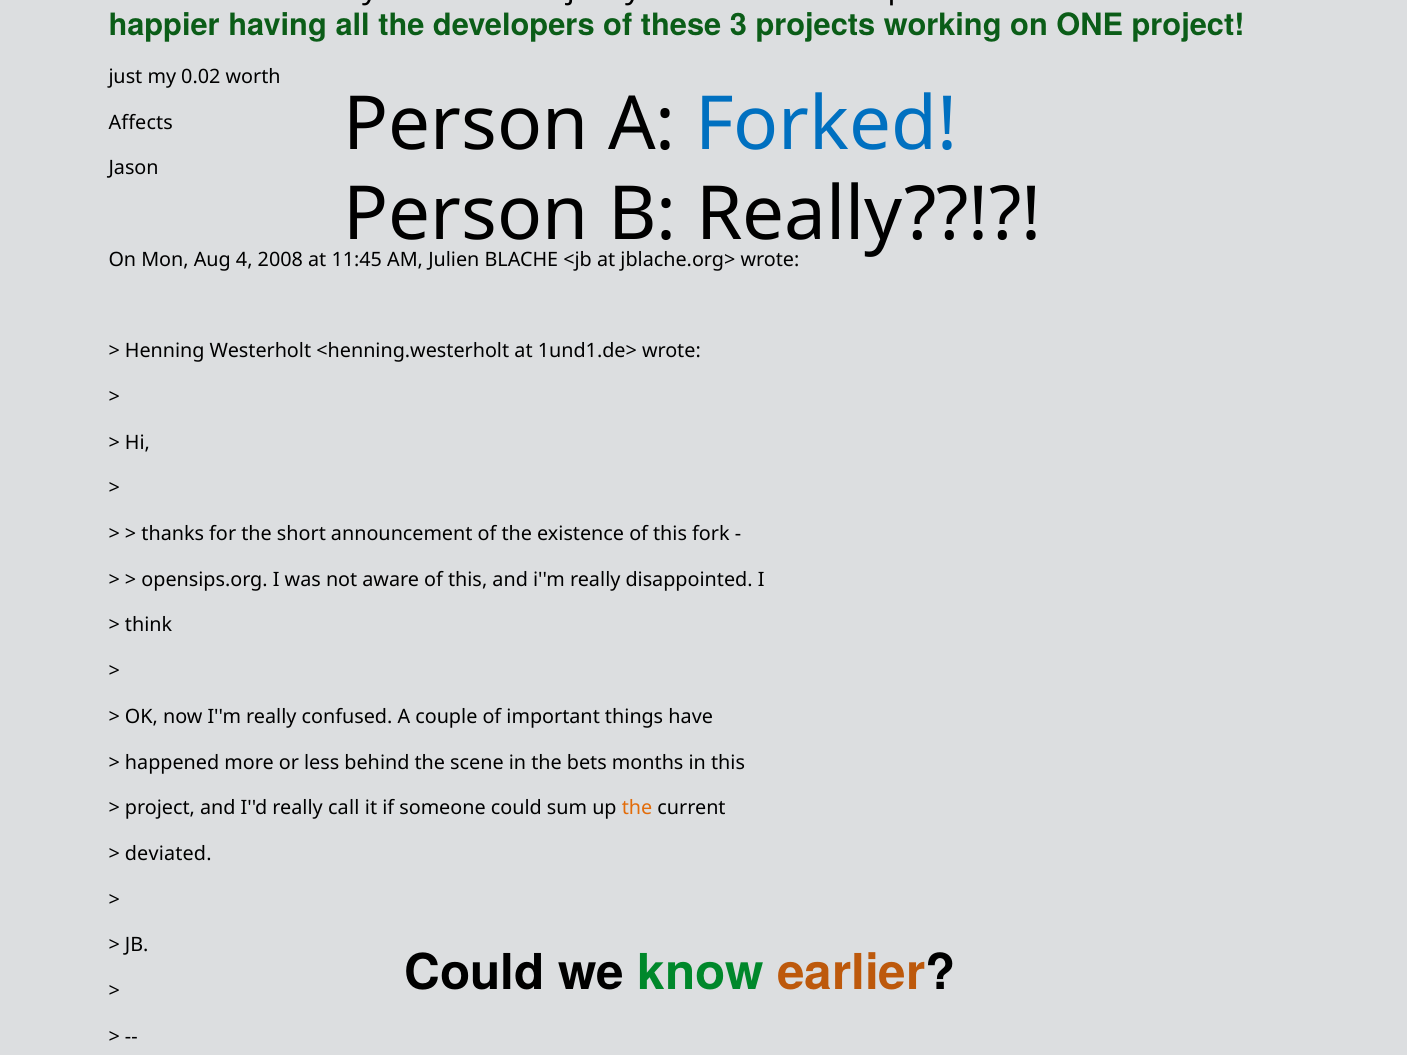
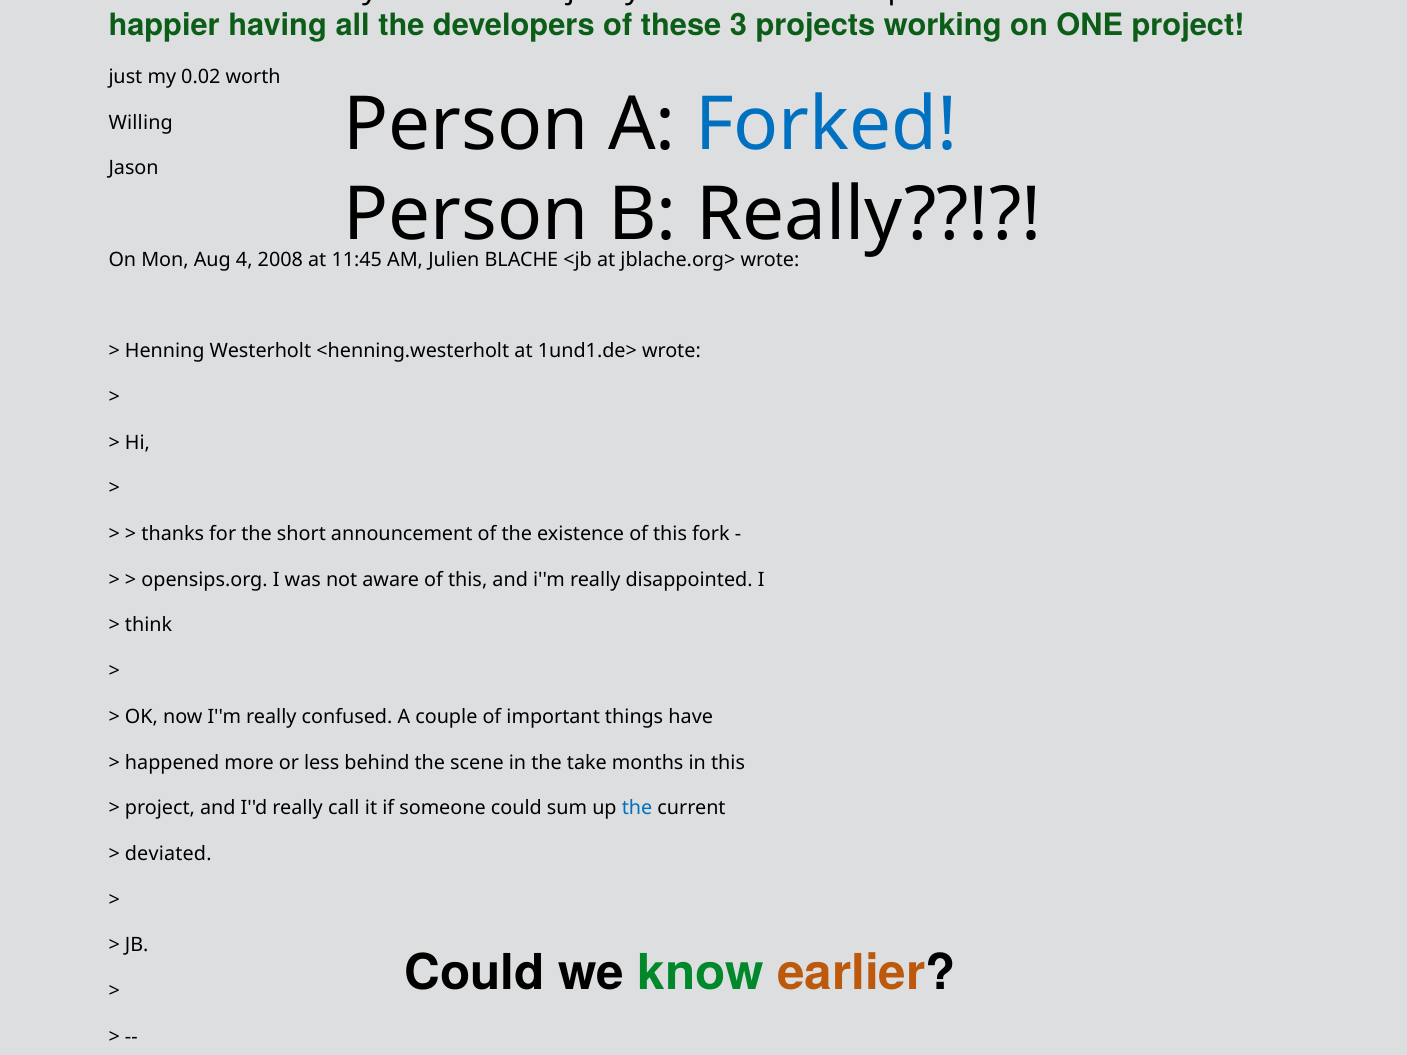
Affects: Affects -> Willing (141, 123)
bets: bets -> take (587, 763)
the colour: orange -> blue (637, 808)
